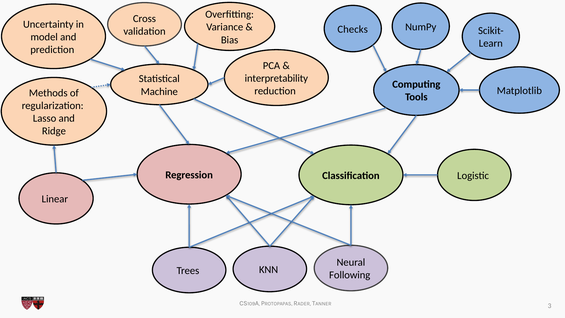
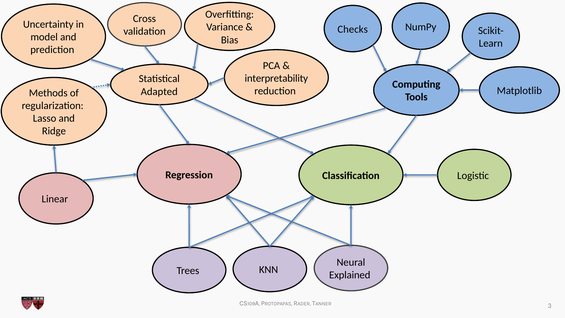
Machine: Machine -> Adapted (159, 91)
Following: Following -> Explained (350, 275)
